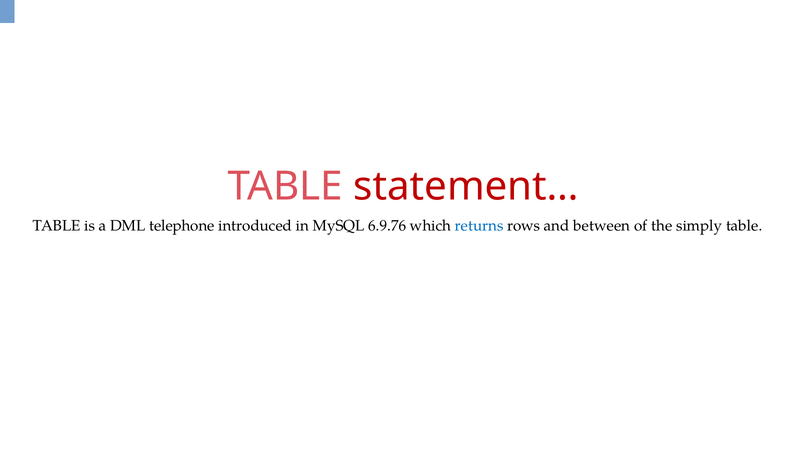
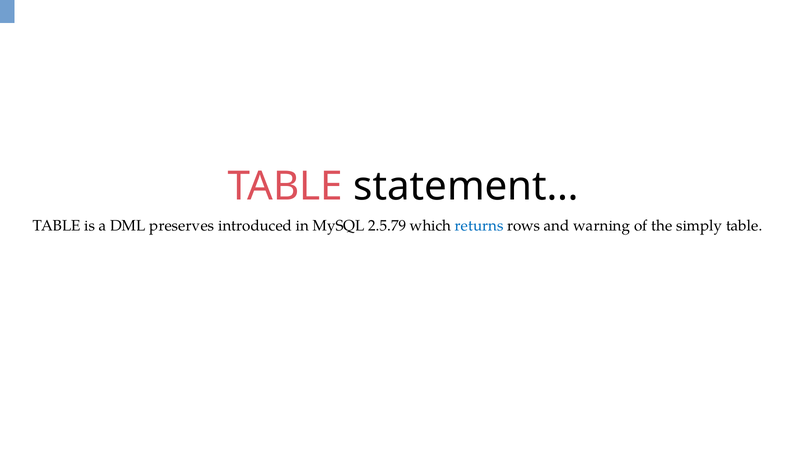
statement… colour: red -> black (466, 186)
telephone: telephone -> preserves (182, 226)
6.9.76: 6.9.76 -> 2.5.79 (387, 226)
between: between -> warning (602, 226)
